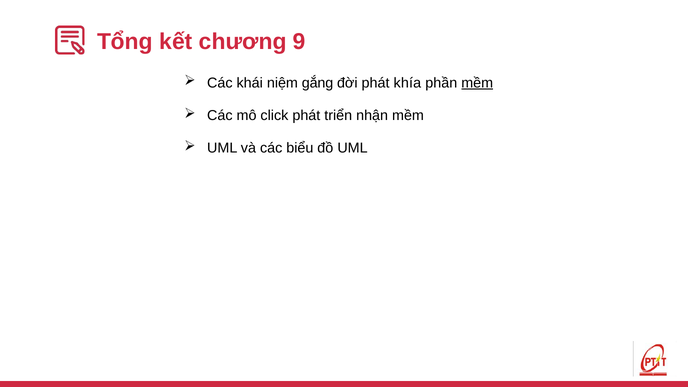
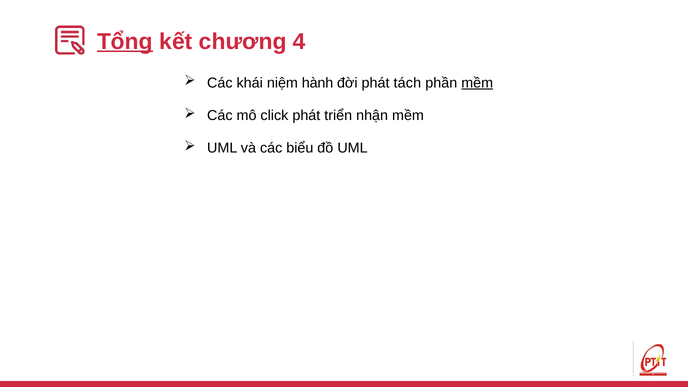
Tổng underline: none -> present (125, 42)
9: 9 -> 4 (299, 42)
gắng: gắng -> hành (318, 83)
khía: khía -> tách (407, 83)
